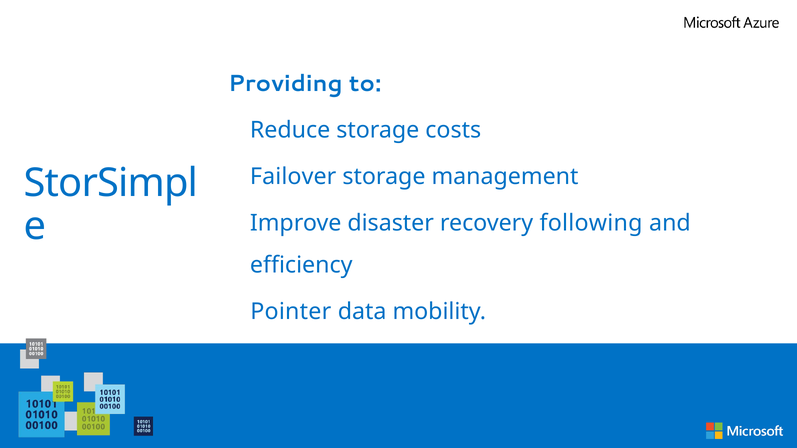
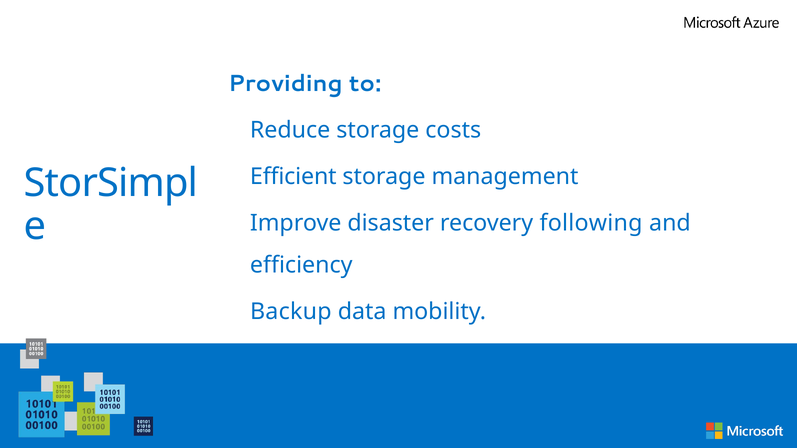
Failover: Failover -> Efficient (293, 177)
Pointer: Pointer -> Backup (291, 312)
